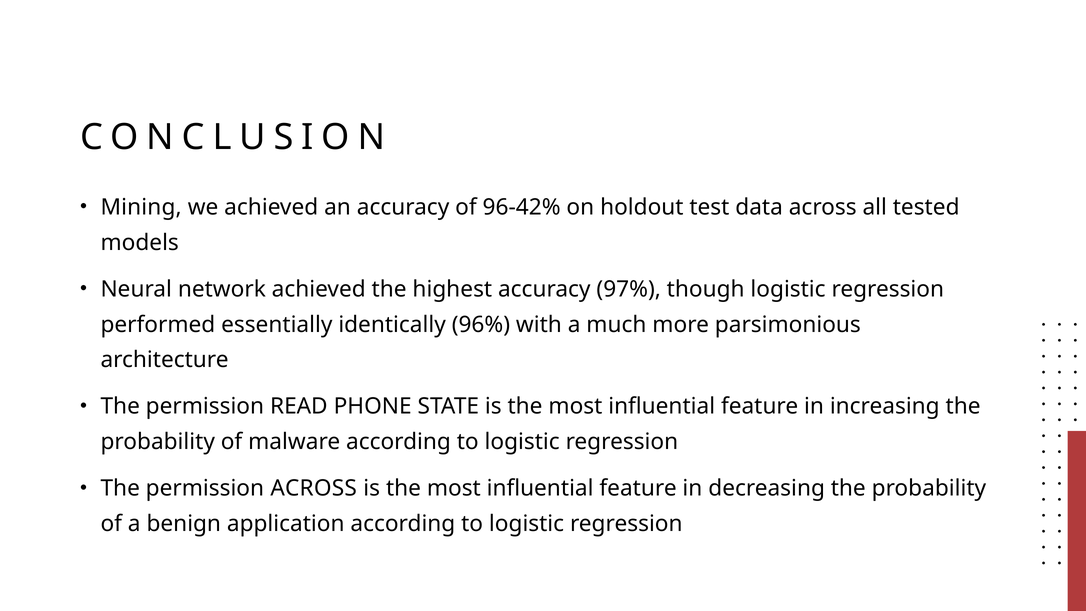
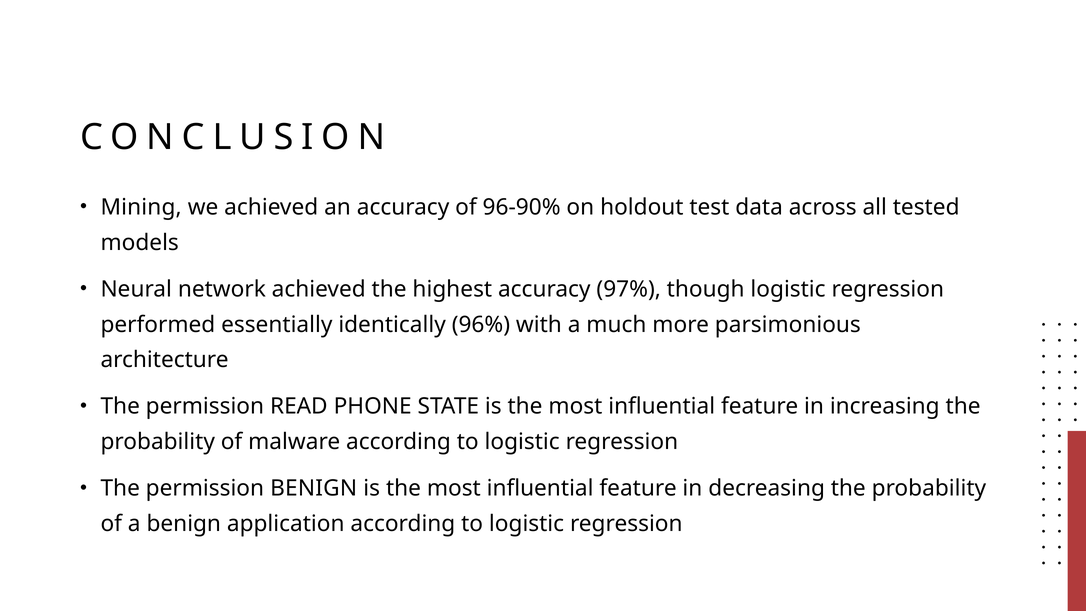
96-42%: 96-42% -> 96-90% (522, 207)
permission ACROSS: ACROSS -> BENIGN (314, 488)
